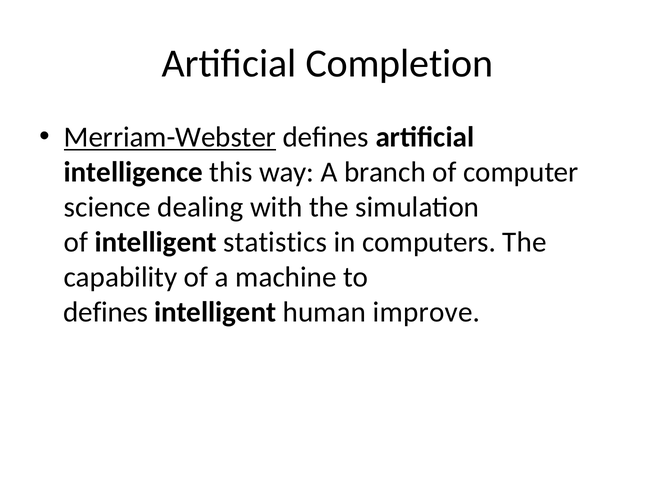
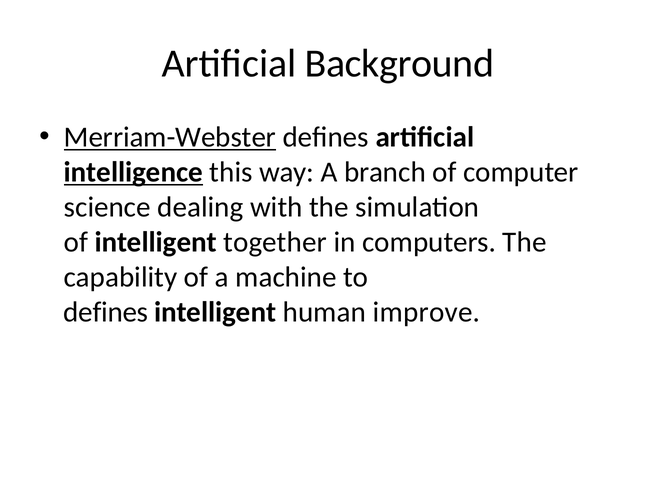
Completion: Completion -> Background (399, 63)
intelligence underline: none -> present (133, 172)
statistics: statistics -> together (275, 242)
